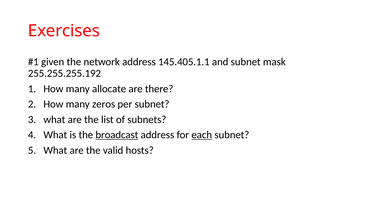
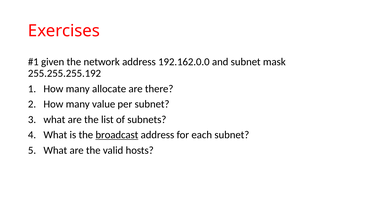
145.405.1.1: 145.405.1.1 -> 192.162.0.0 (184, 62)
zeros: zeros -> value (104, 104)
each underline: present -> none (202, 135)
